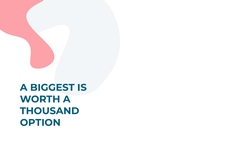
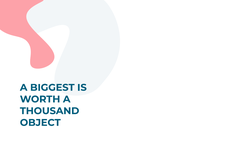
OPTION: OPTION -> OBJECT (40, 123)
